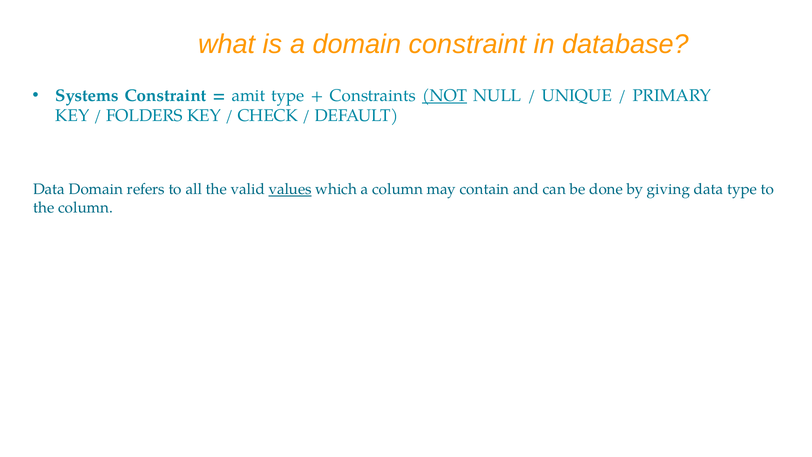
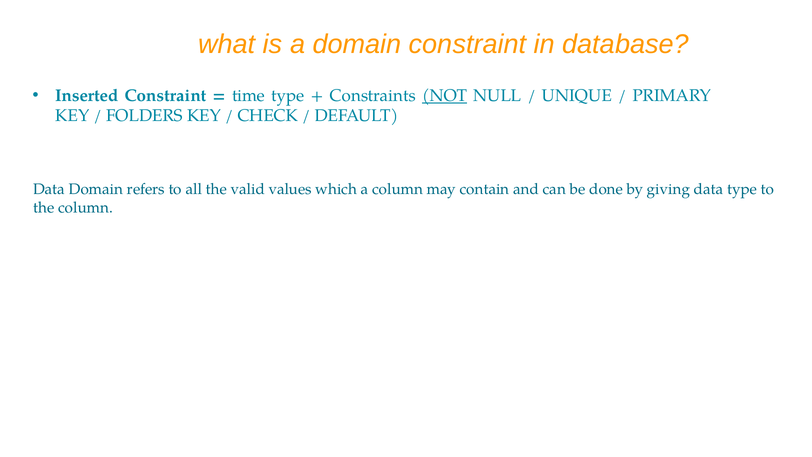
Systems: Systems -> Inserted (87, 96)
amit: amit -> time (249, 96)
values underline: present -> none (290, 189)
